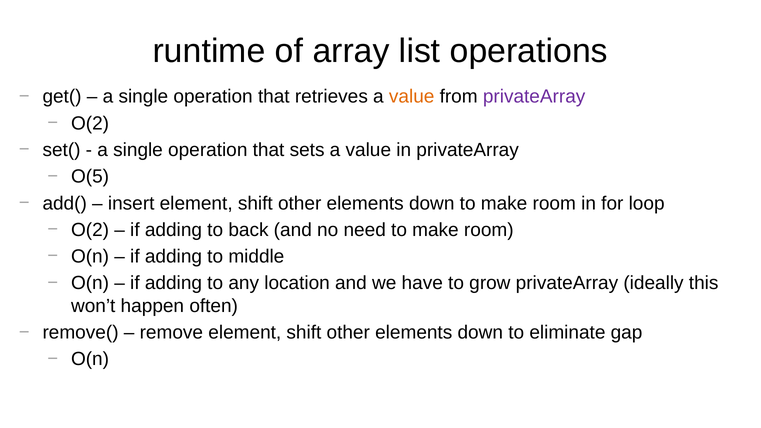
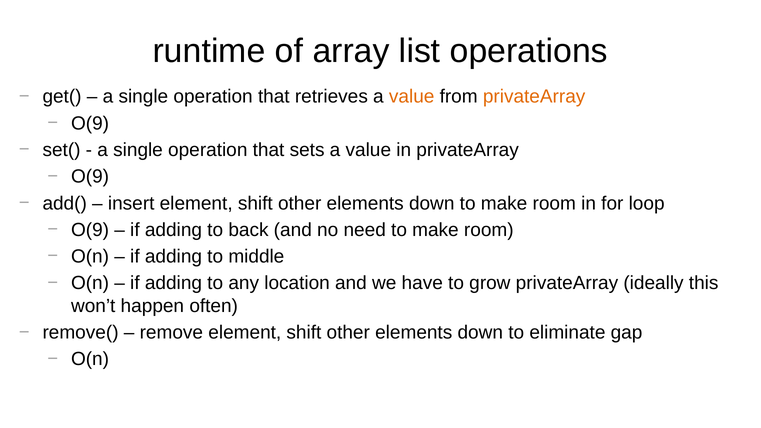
privateArray colour: purple -> orange (534, 97)
O(2: O(2 -> O(9 (90, 123)
O(5: O(5 -> O(9 (90, 177)
O(2: O(2 -> O(9 (90, 230)
